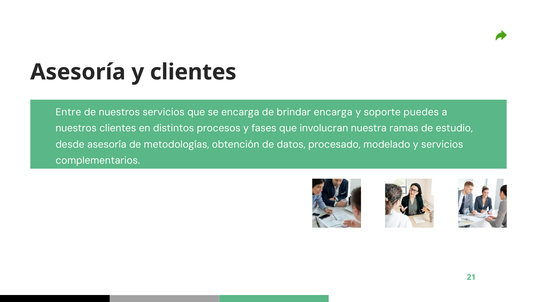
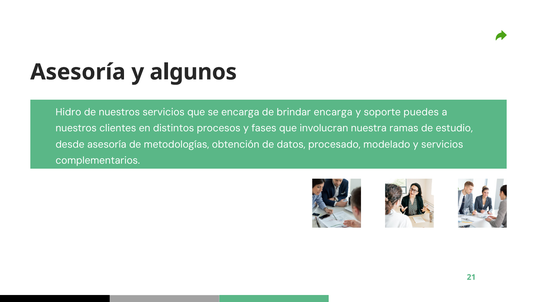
y clientes: clientes -> algunos (193, 72)
Entre: Entre -> Hidro (68, 112)
